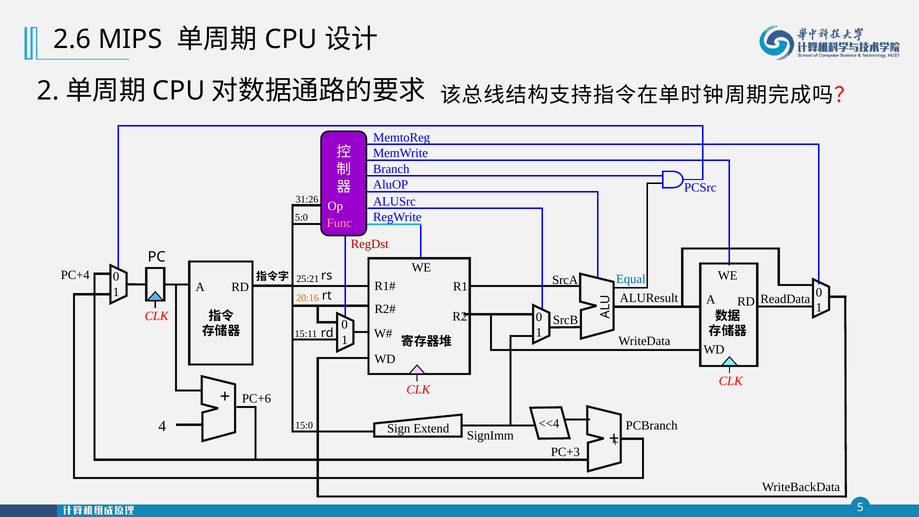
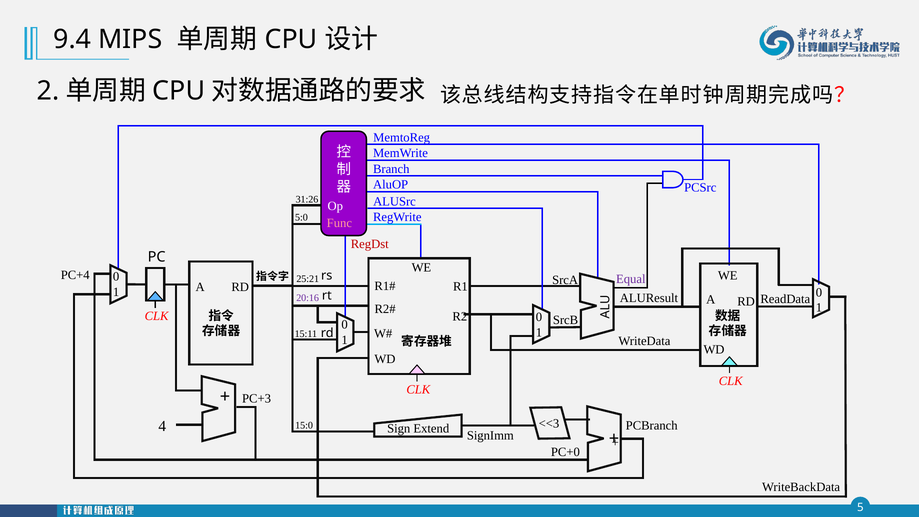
2.6: 2.6 -> 9.4 (72, 40)
Equal colour: blue -> purple (631, 279)
20:16 colour: orange -> purple (308, 298)
PC+6: PC+6 -> PC+3 (257, 399)
<<4: <<4 -> <<3 (549, 424)
PC+3: PC+3 -> PC+0 (565, 452)
